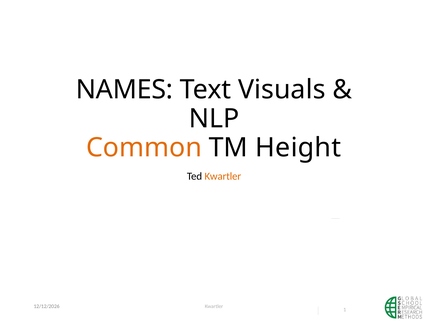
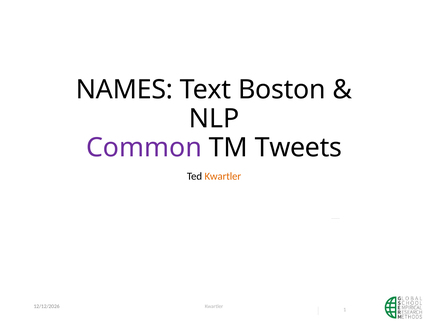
Visuals: Visuals -> Boston (282, 90)
Common colour: orange -> purple (144, 148)
Height: Height -> Tweets (298, 148)
